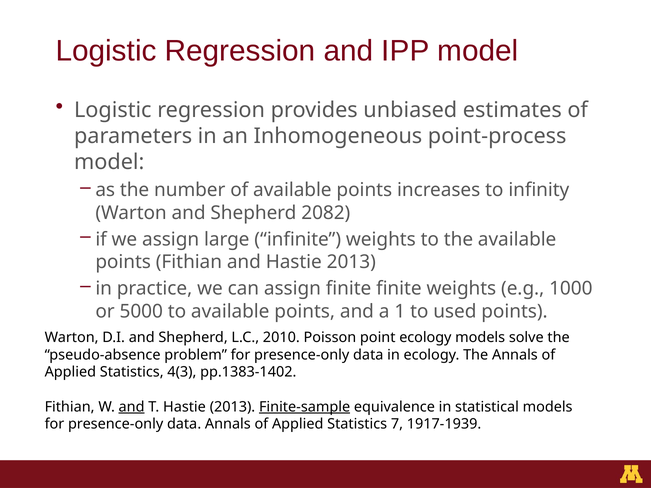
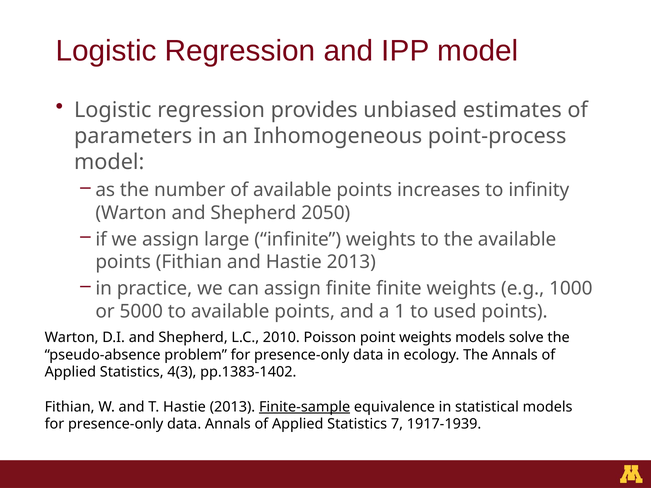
2082: 2082 -> 2050 (326, 213)
point ecology: ecology -> weights (425, 338)
and underline: present -> none (132, 407)
